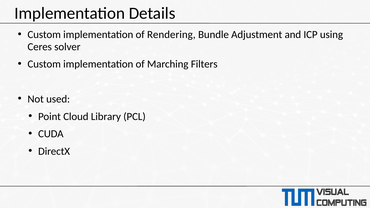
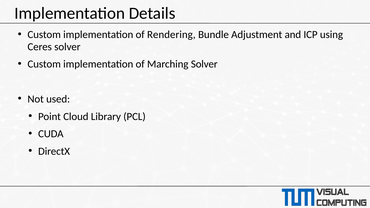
Marching Filters: Filters -> Solver (204, 64)
